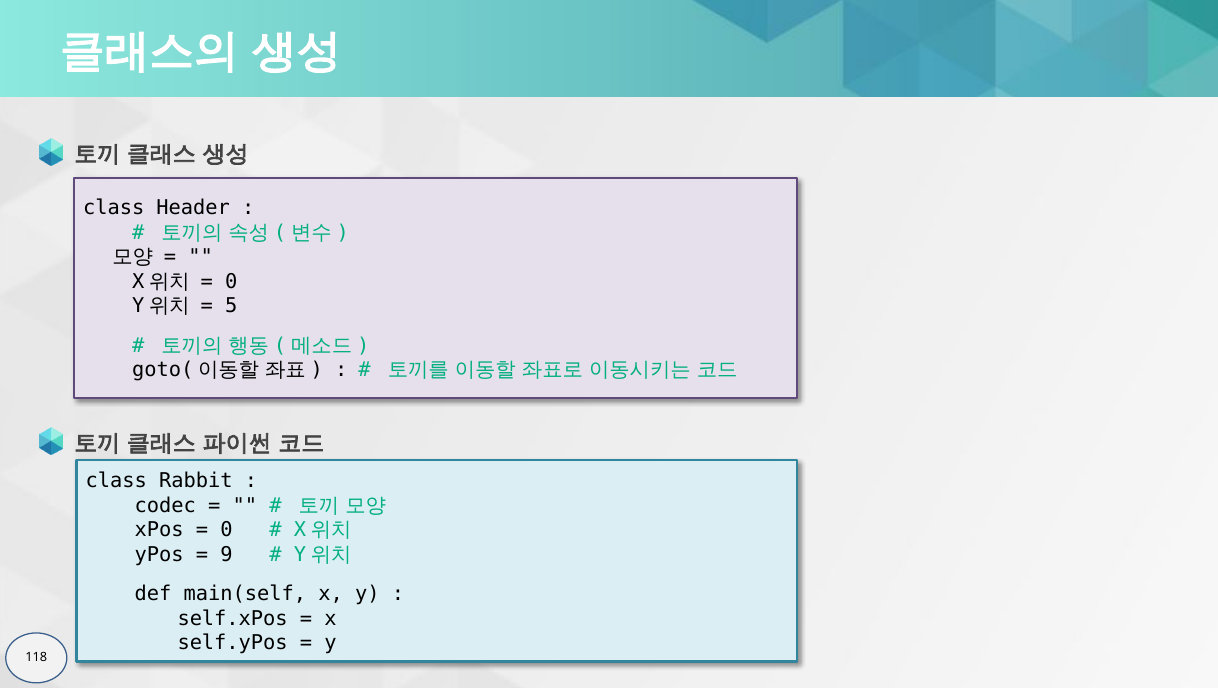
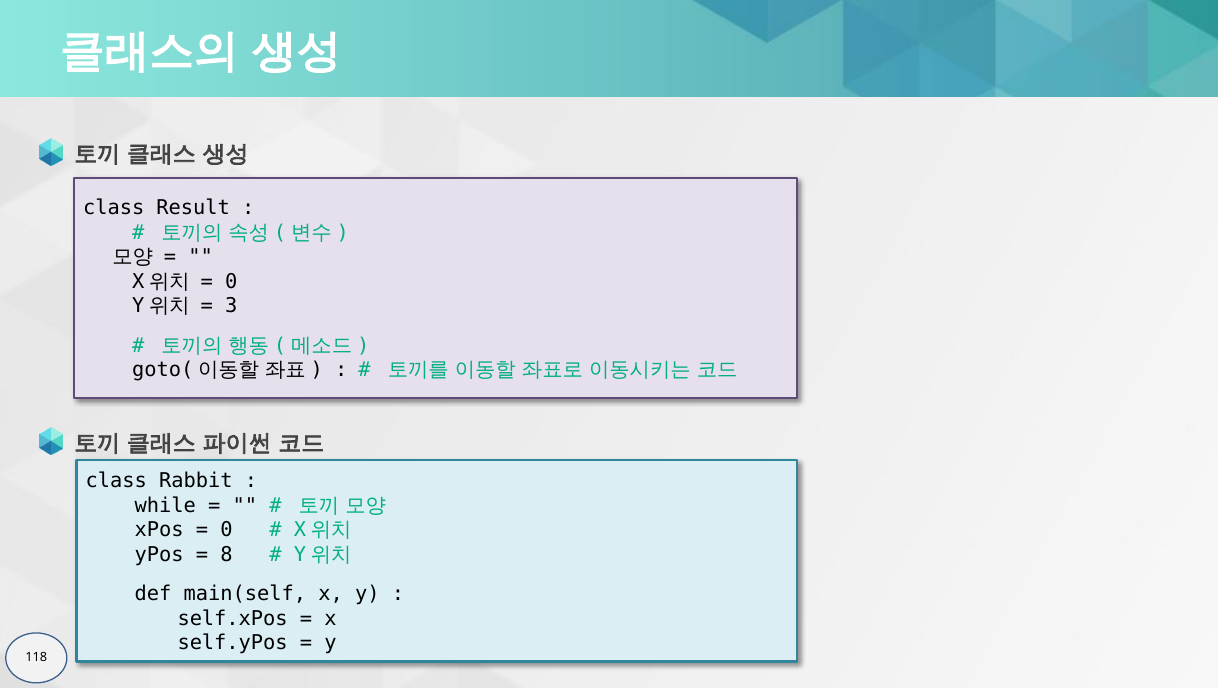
Header: Header -> Result (193, 208)
5: 5 -> 3 (231, 306)
codec: codec -> while (165, 506)
9: 9 -> 8 (226, 555)
